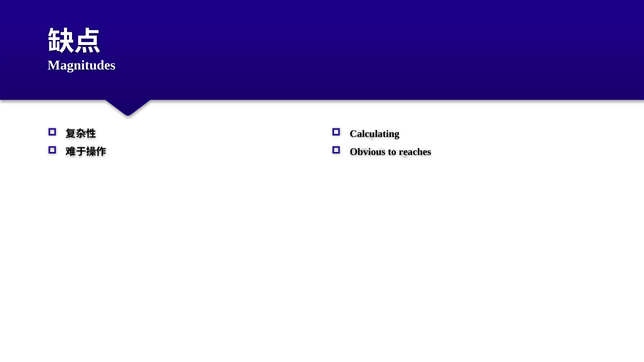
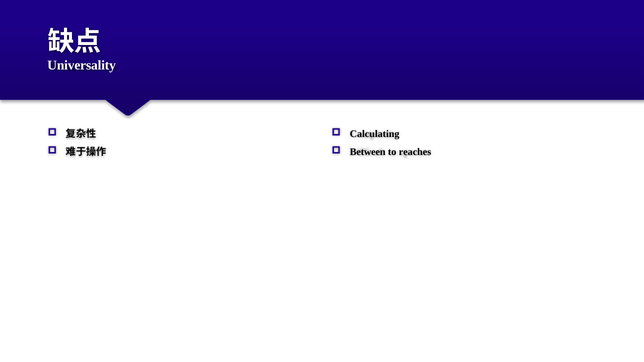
Magnitudes: Magnitudes -> Universality (82, 65)
Obvious: Obvious -> Between (368, 152)
